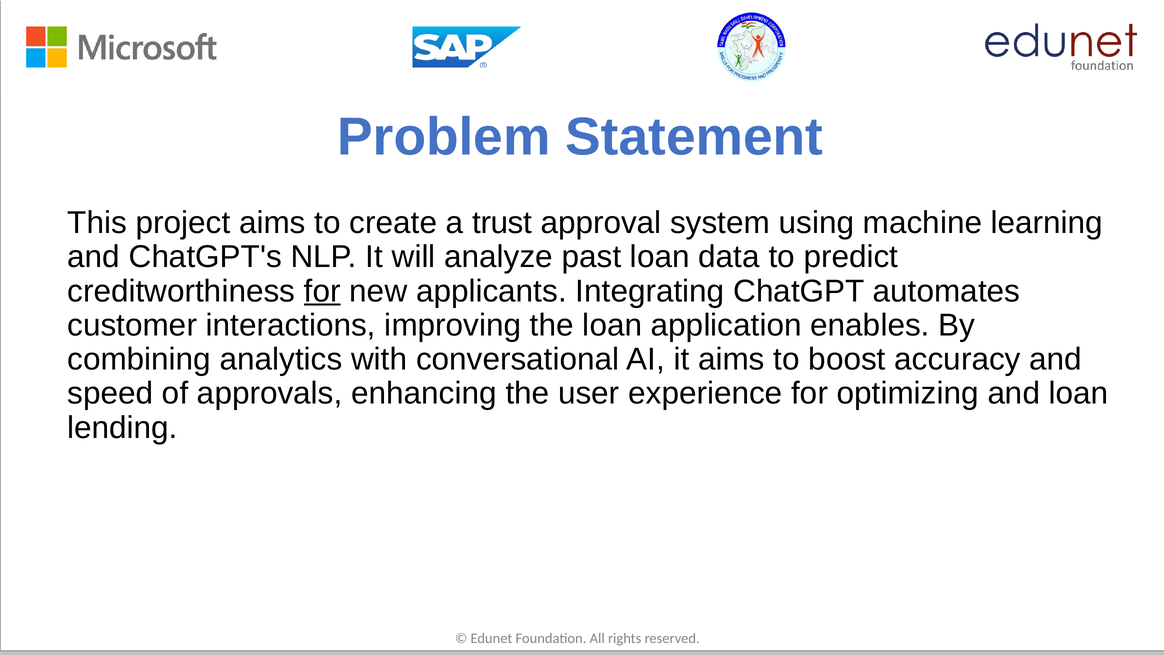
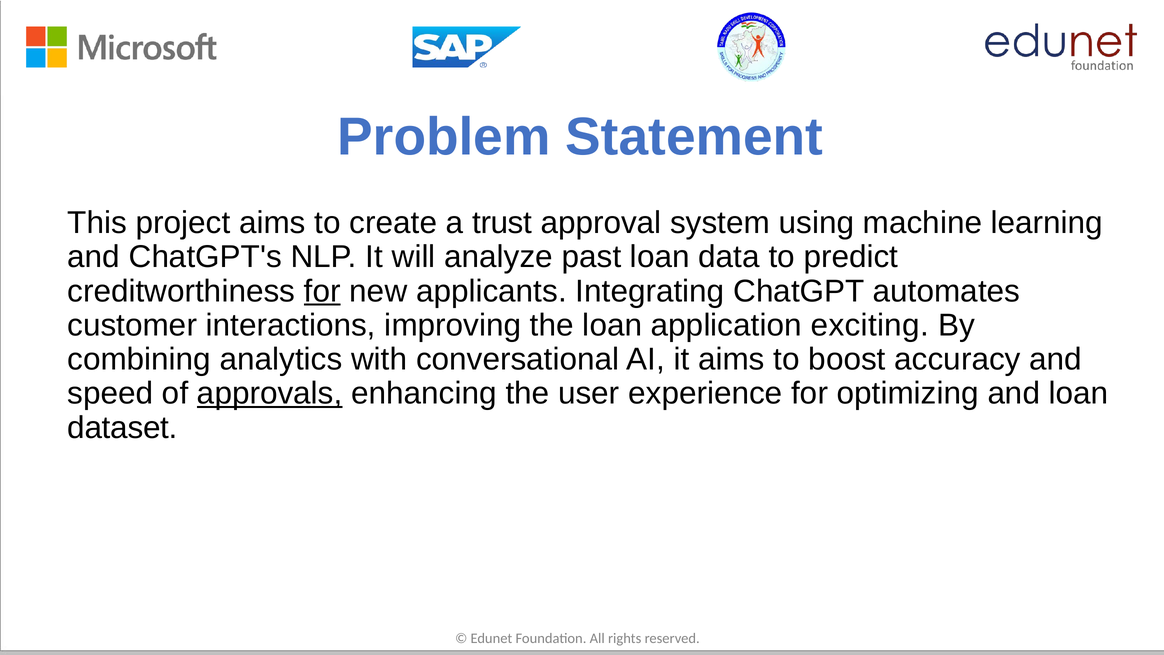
enables: enables -> exciting (870, 325)
approvals underline: none -> present (270, 393)
lending: lending -> dataset (122, 428)
